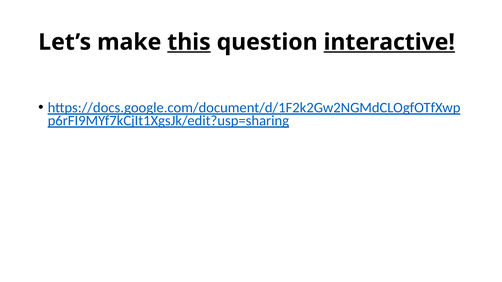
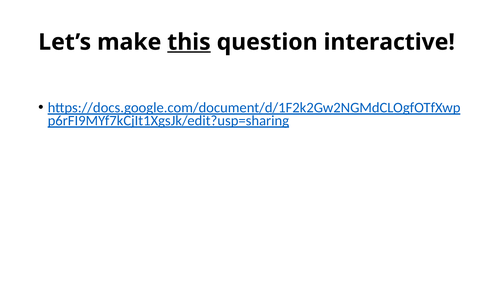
interactive underline: present -> none (389, 42)
